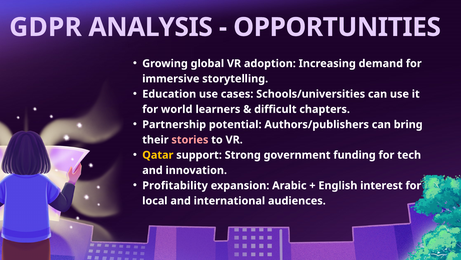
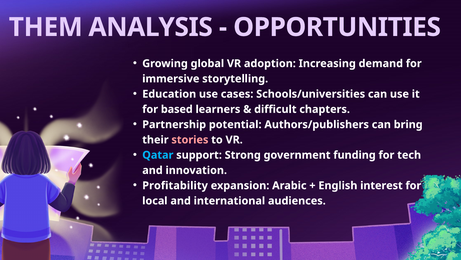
GDPR: GDPR -> THEM (46, 27)
world: world -> based (177, 109)
Qatar colour: yellow -> light blue (158, 155)
